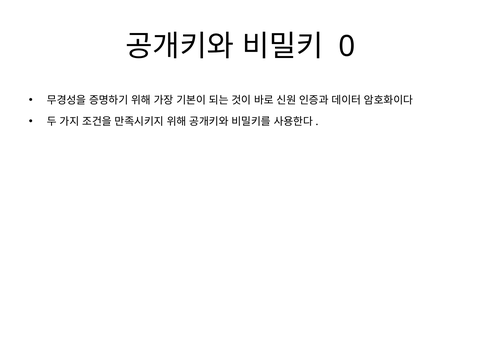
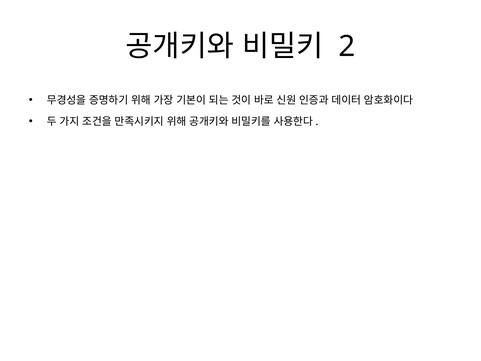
0: 0 -> 2 (347, 47)
